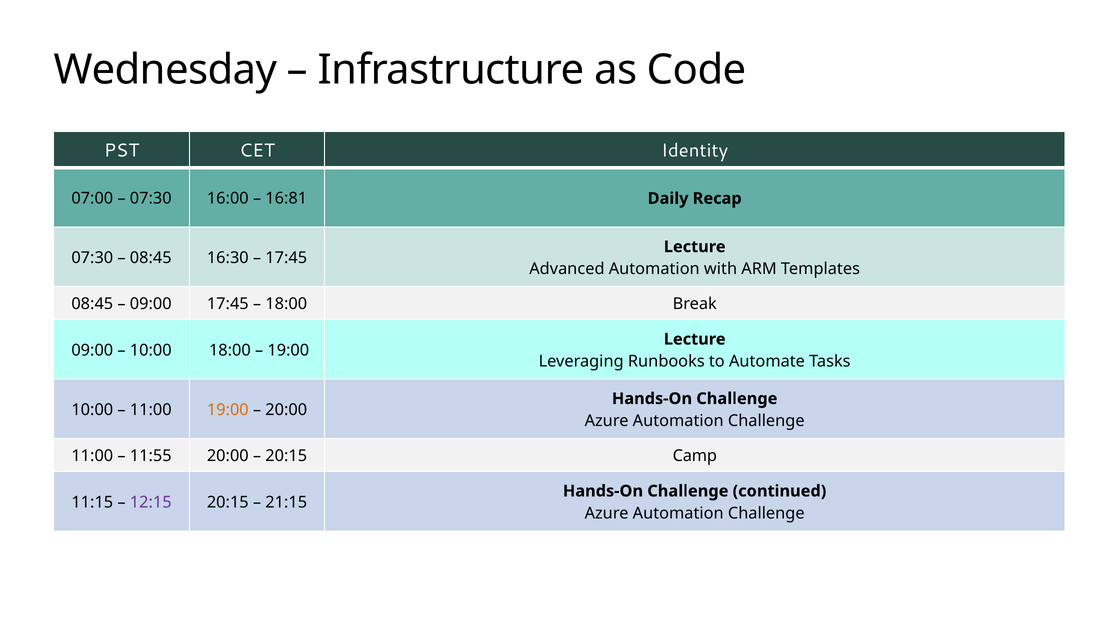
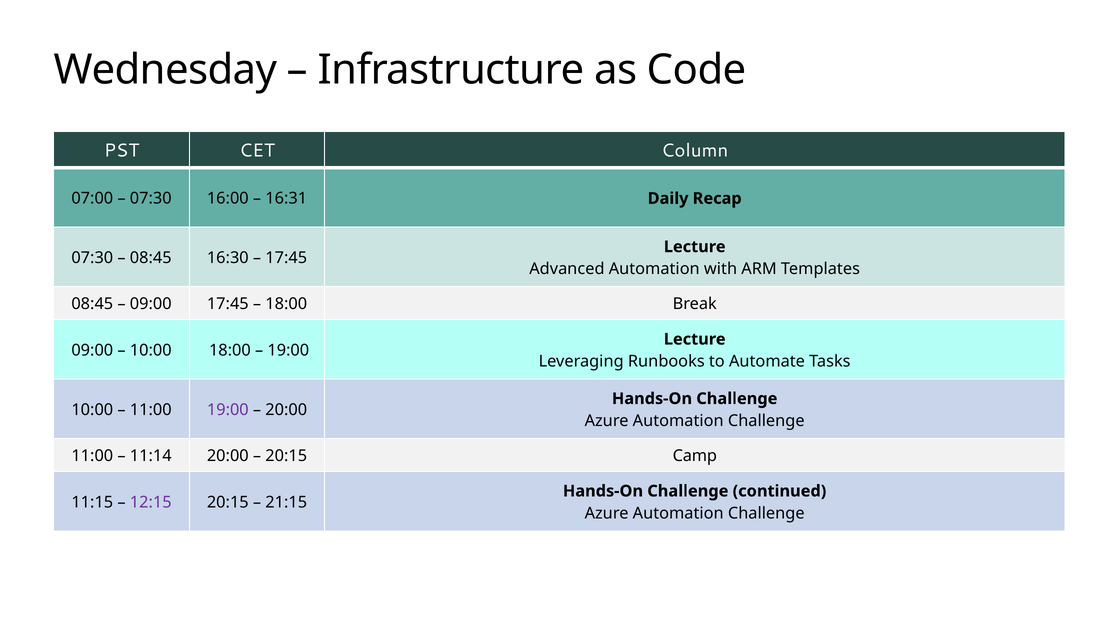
Identity: Identity -> Column (695, 151)
16:81: 16:81 -> 16:31 (286, 199)
19:00 colour: orange -> purple (228, 410)
11:55: 11:55 -> 11:14 (151, 456)
